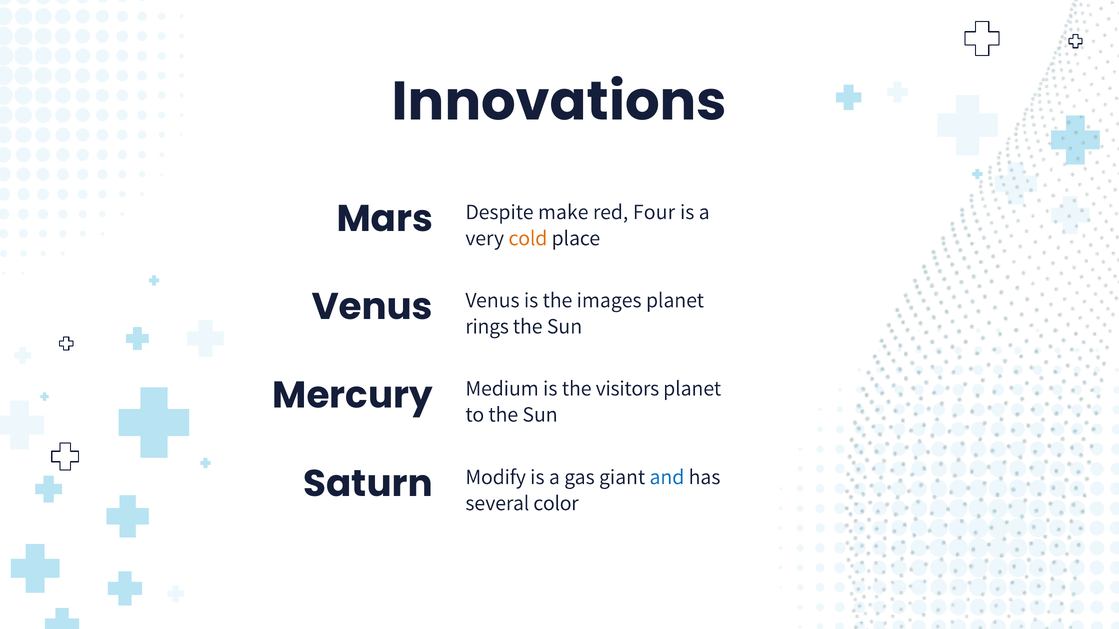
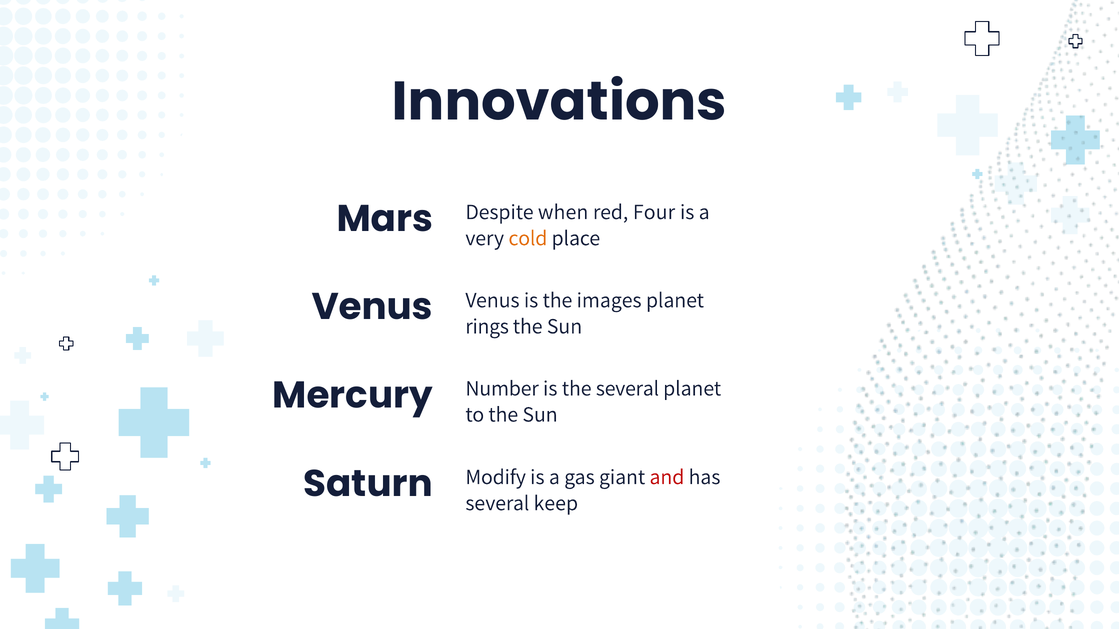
make: make -> when (563, 212)
Medium: Medium -> Number (502, 389)
the visitors: visitors -> several (627, 389)
and colour: blue -> red (667, 477)
color: color -> keep (556, 503)
